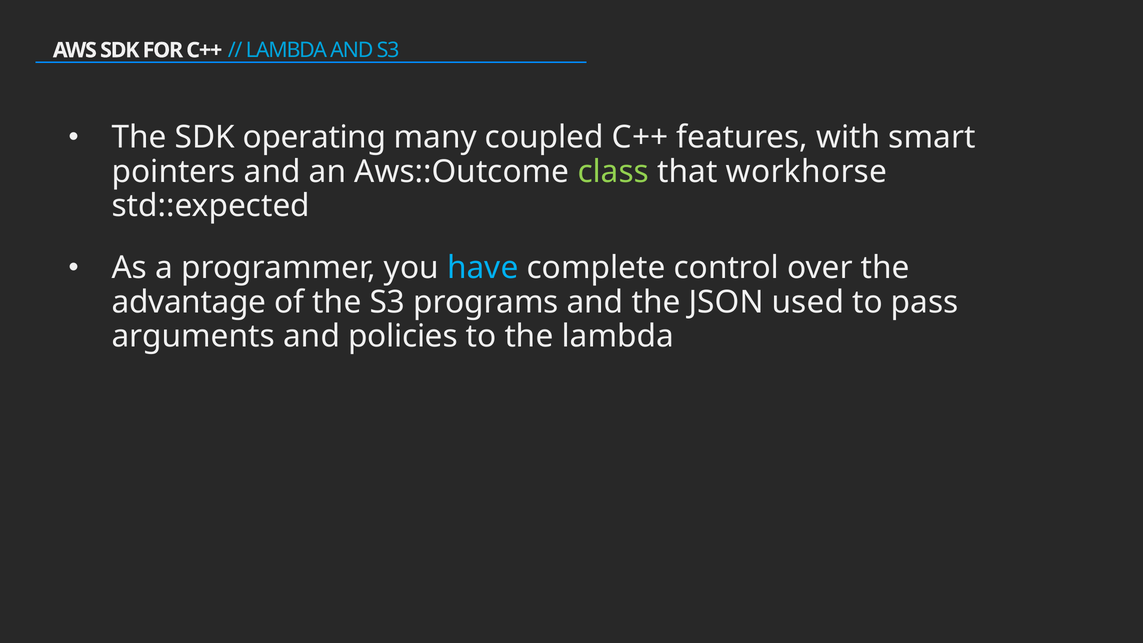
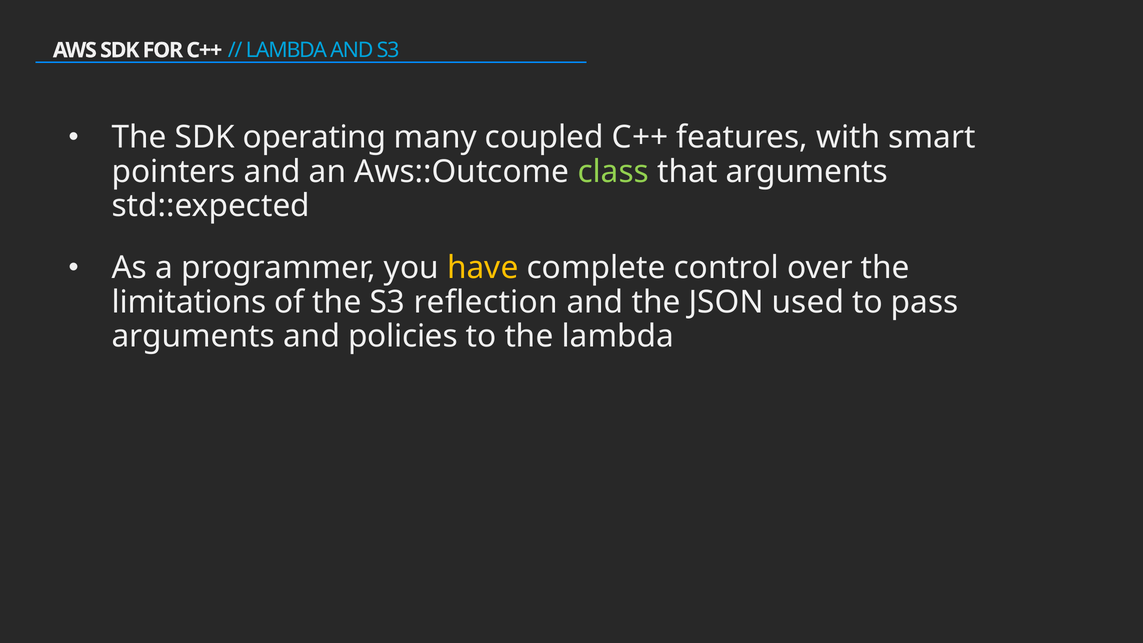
that workhorse: workhorse -> arguments (807, 172)
have colour: light blue -> yellow (483, 268)
advantage: advantage -> limitations (189, 302)
programs: programs -> reflection (486, 302)
